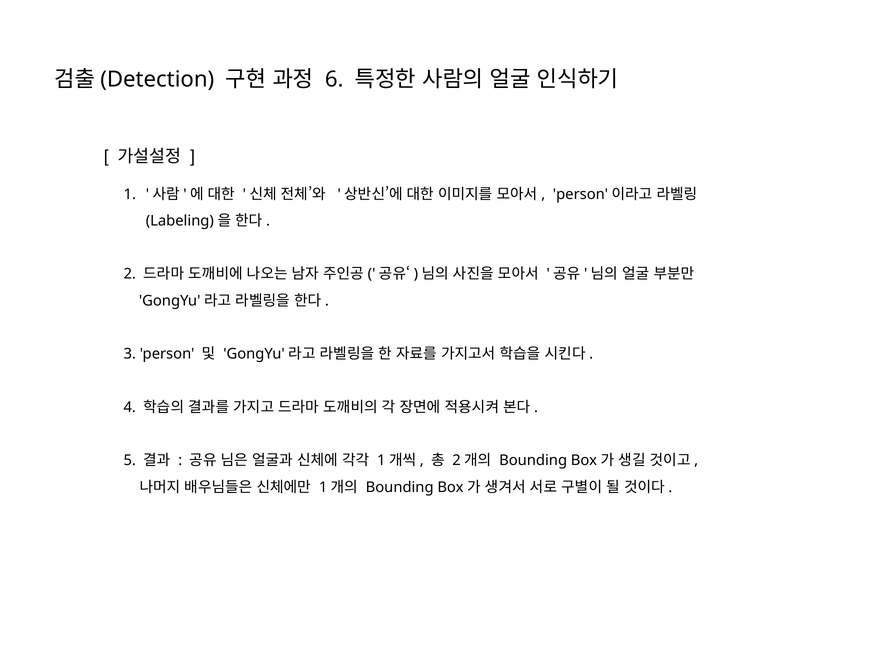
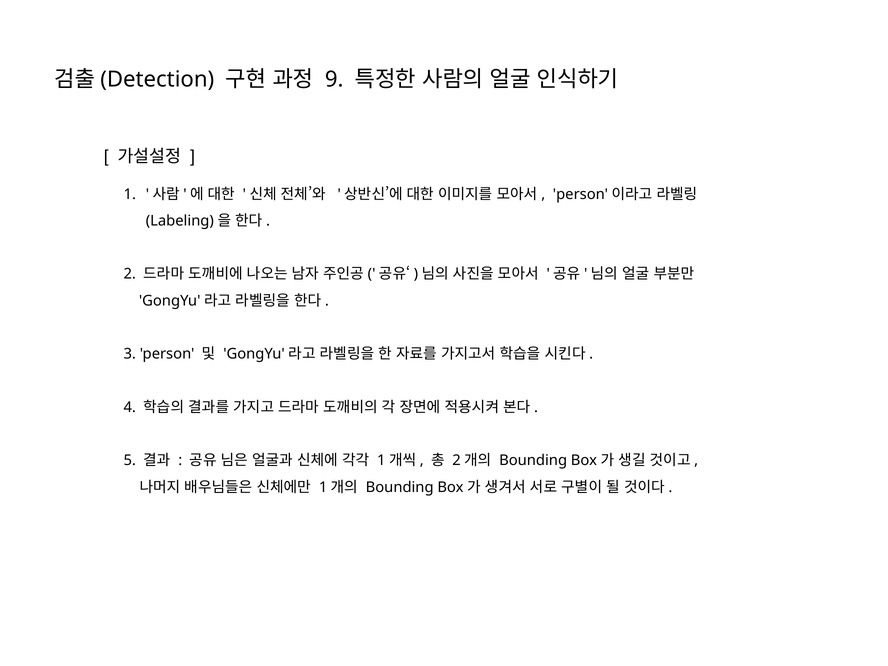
6: 6 -> 9 (334, 79)
